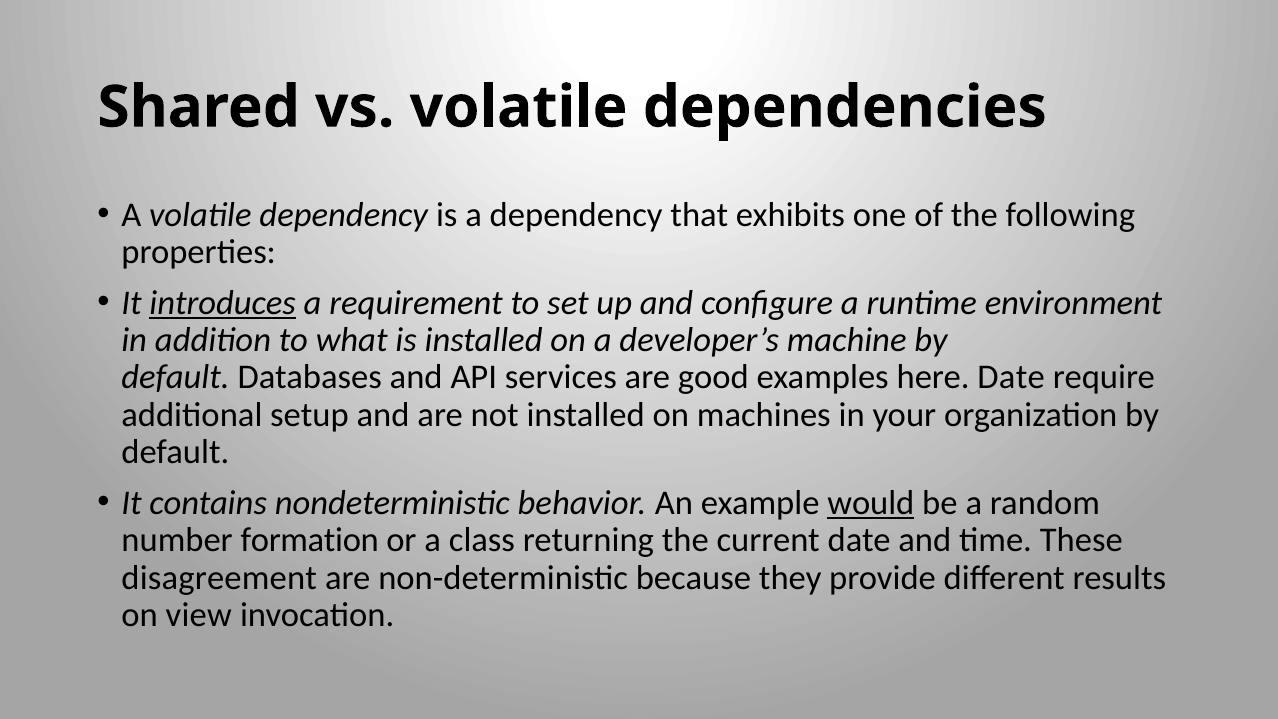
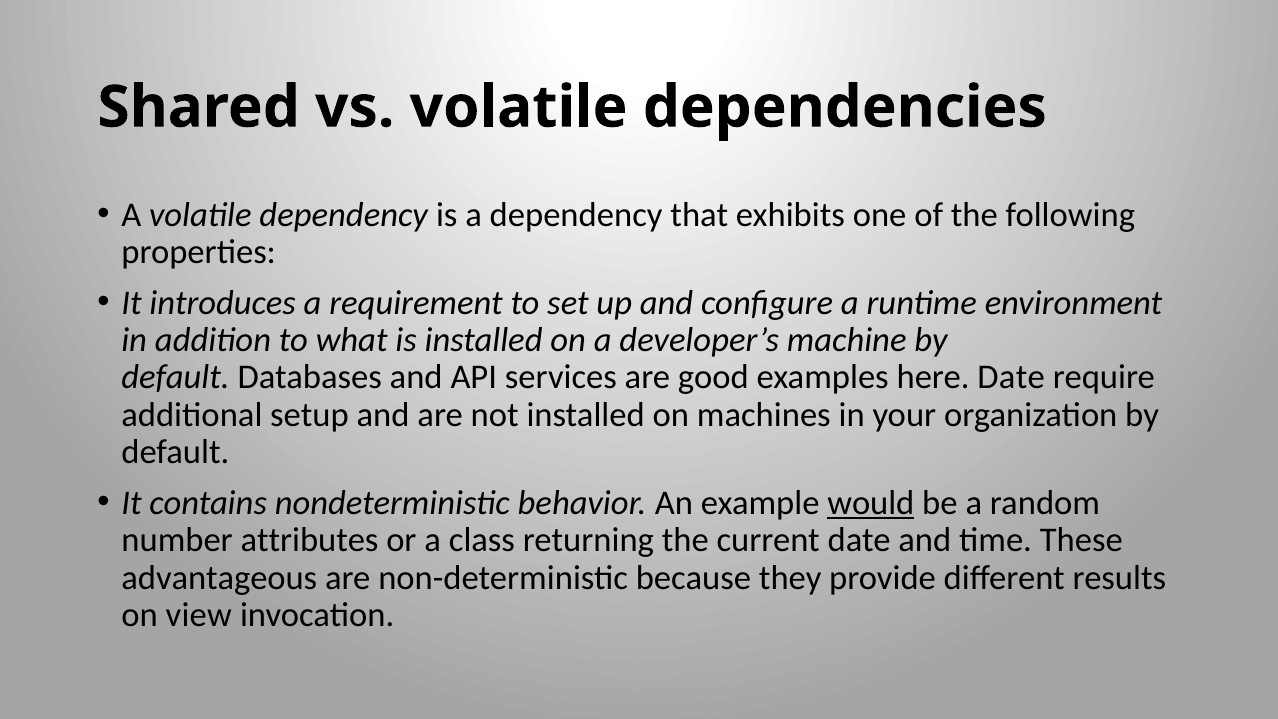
introduces underline: present -> none (223, 303)
formation: formation -> attributes (310, 540)
disagreement: disagreement -> advantageous (219, 577)
